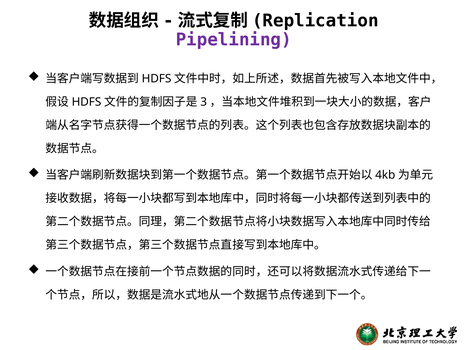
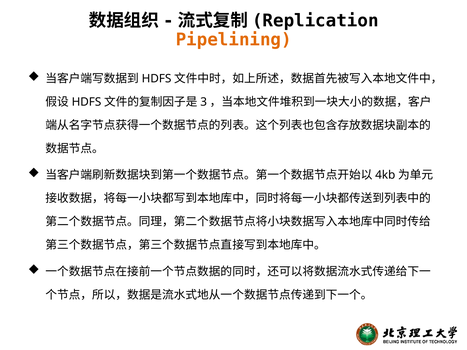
Pipelining colour: purple -> orange (234, 40)
